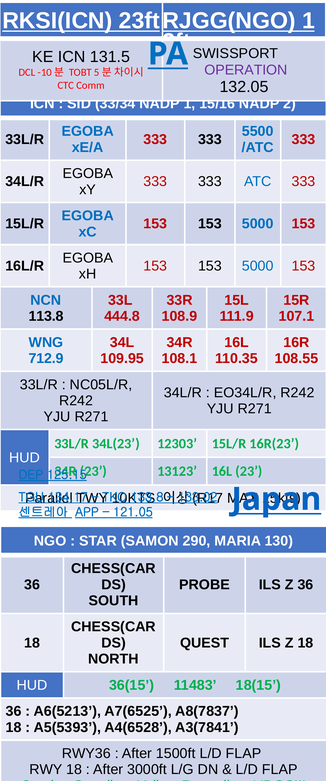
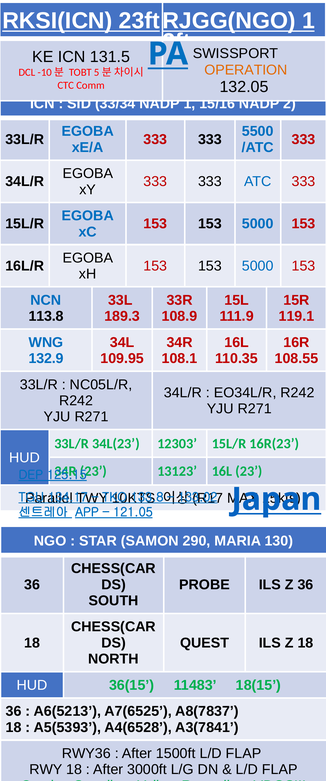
OPERATION colour: purple -> orange (246, 70)
444.8: 444.8 -> 189.3 (122, 316)
107.1: 107.1 -> 119.1 (296, 316)
712.9: 712.9 -> 132.9 (46, 358)
